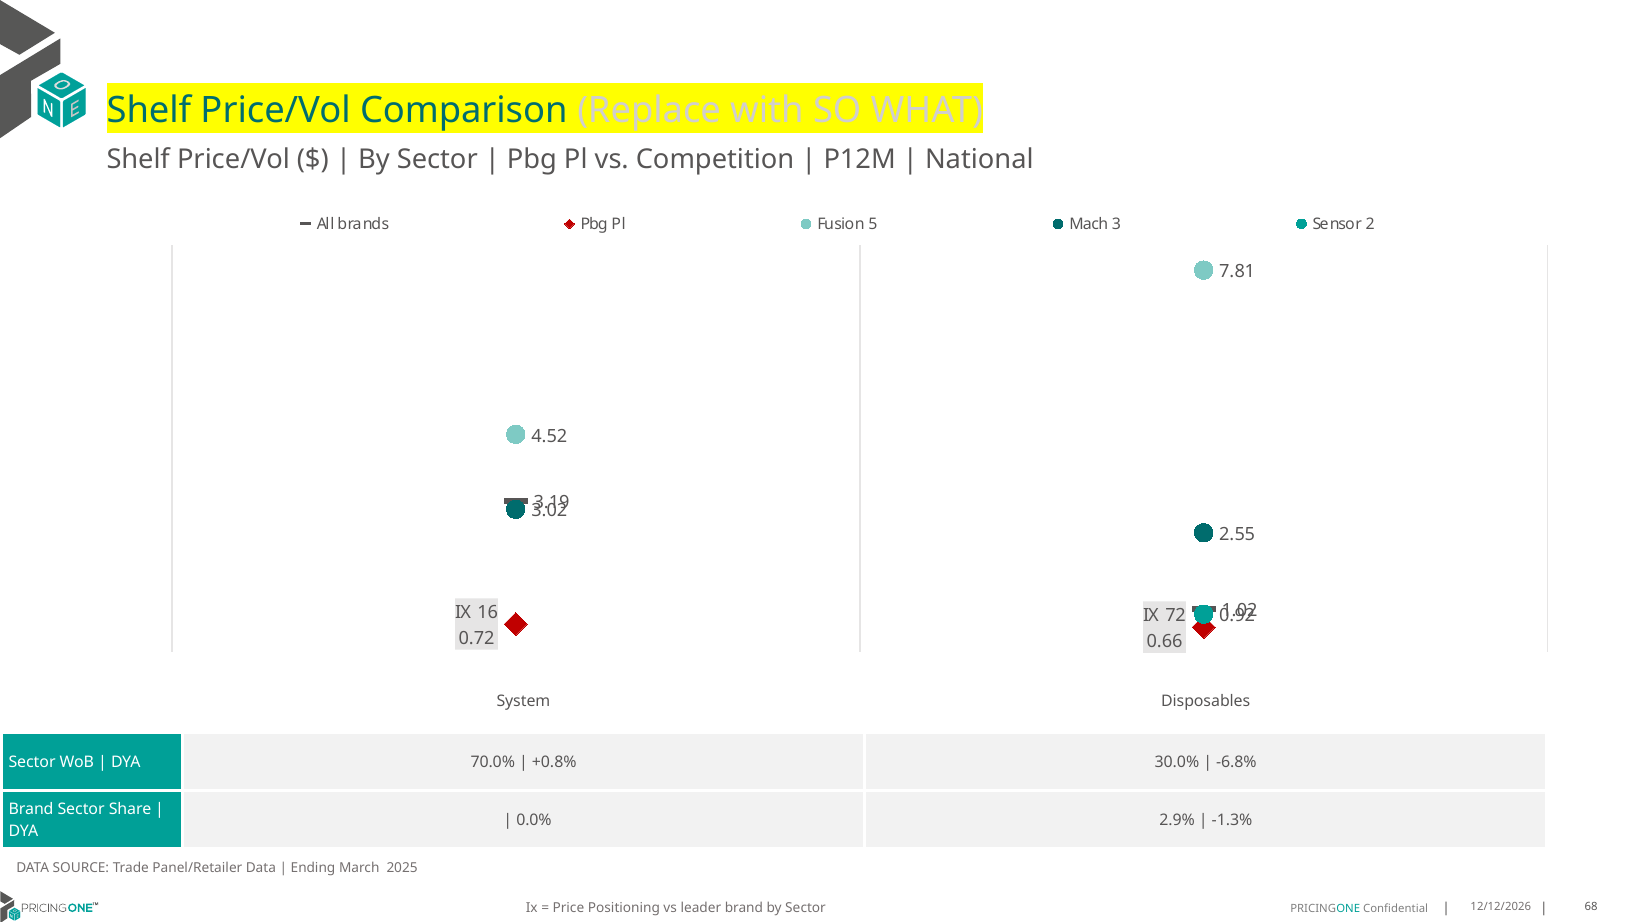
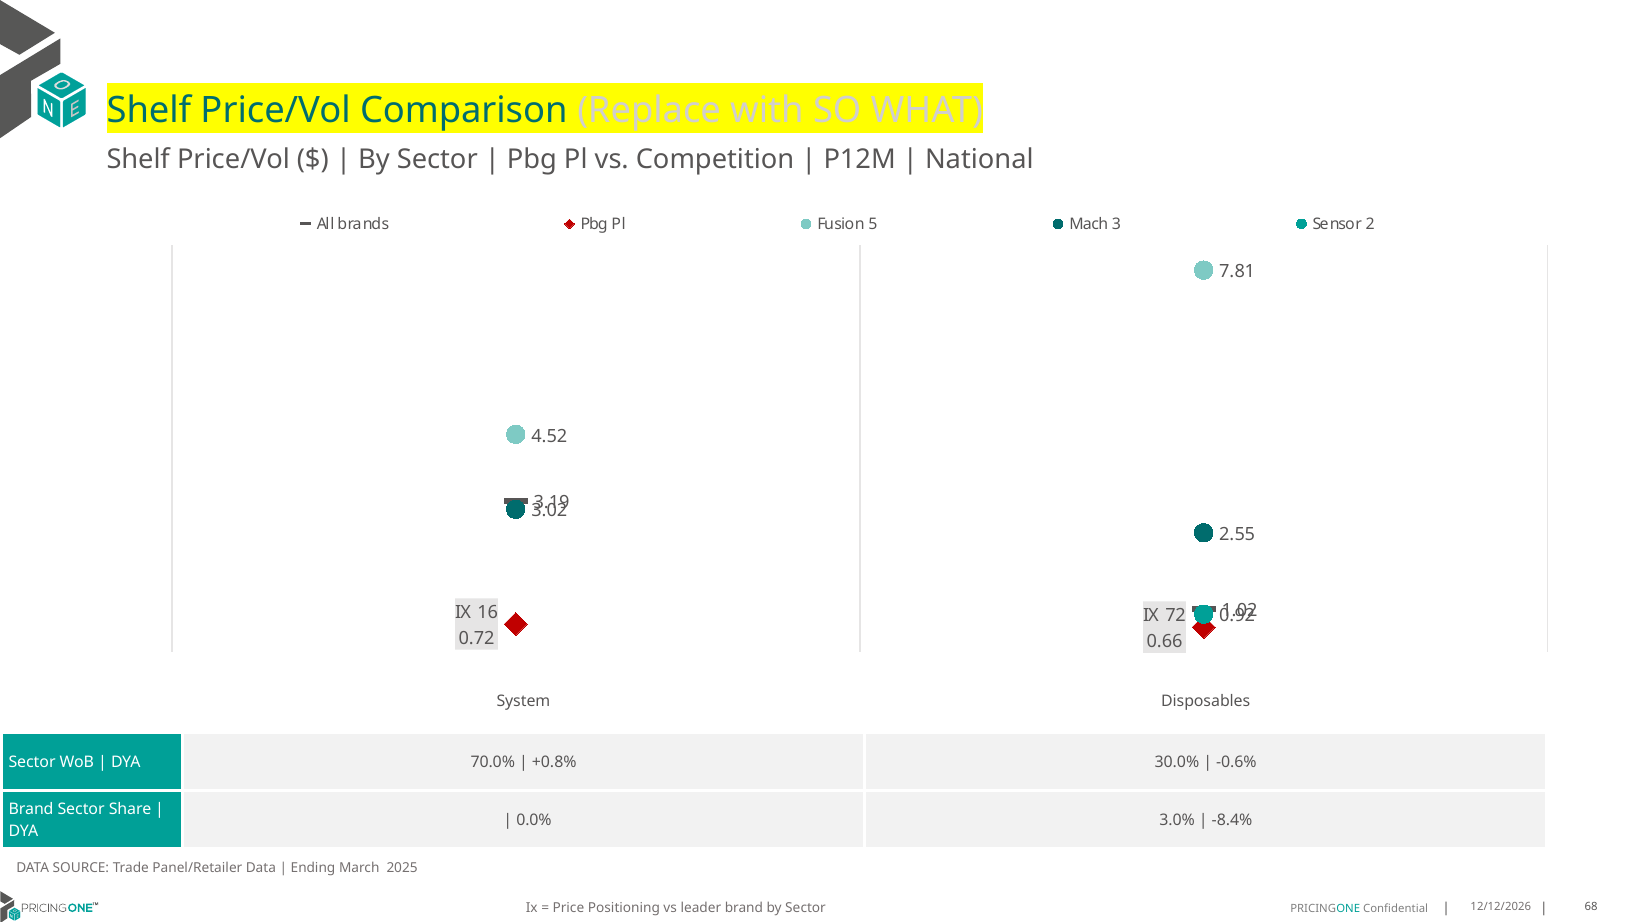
-6.8%: -6.8% -> -0.6% (1236, 762)
2.9%: 2.9% -> 3.0% (1177, 820)
-1.3%: -1.3% -> -8.4% (1232, 820)
